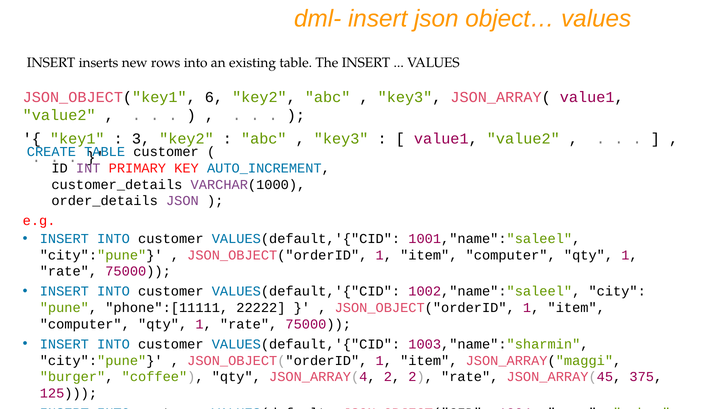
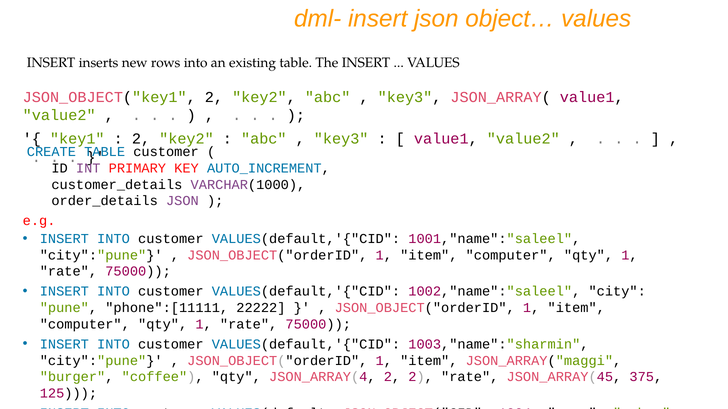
JSON_OBJECT("key1 6: 6 -> 2 (214, 97)
3: 3 -> 2 (141, 139)
